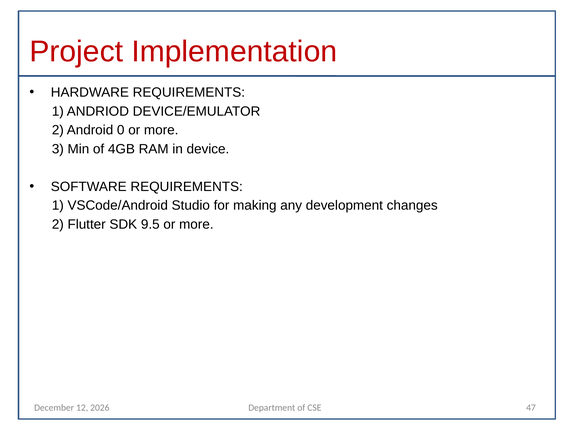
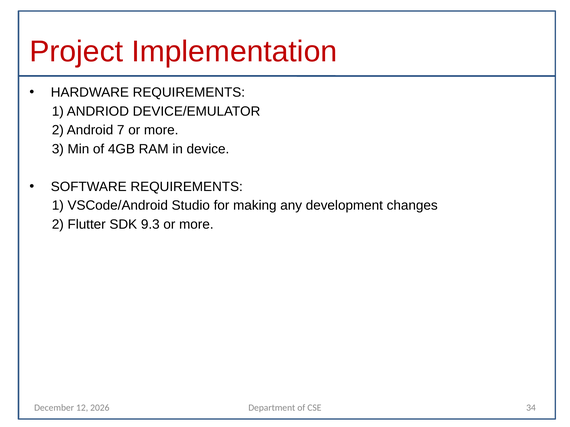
0: 0 -> 7 (121, 130)
9.5: 9.5 -> 9.3 (150, 225)
47: 47 -> 34 (531, 408)
